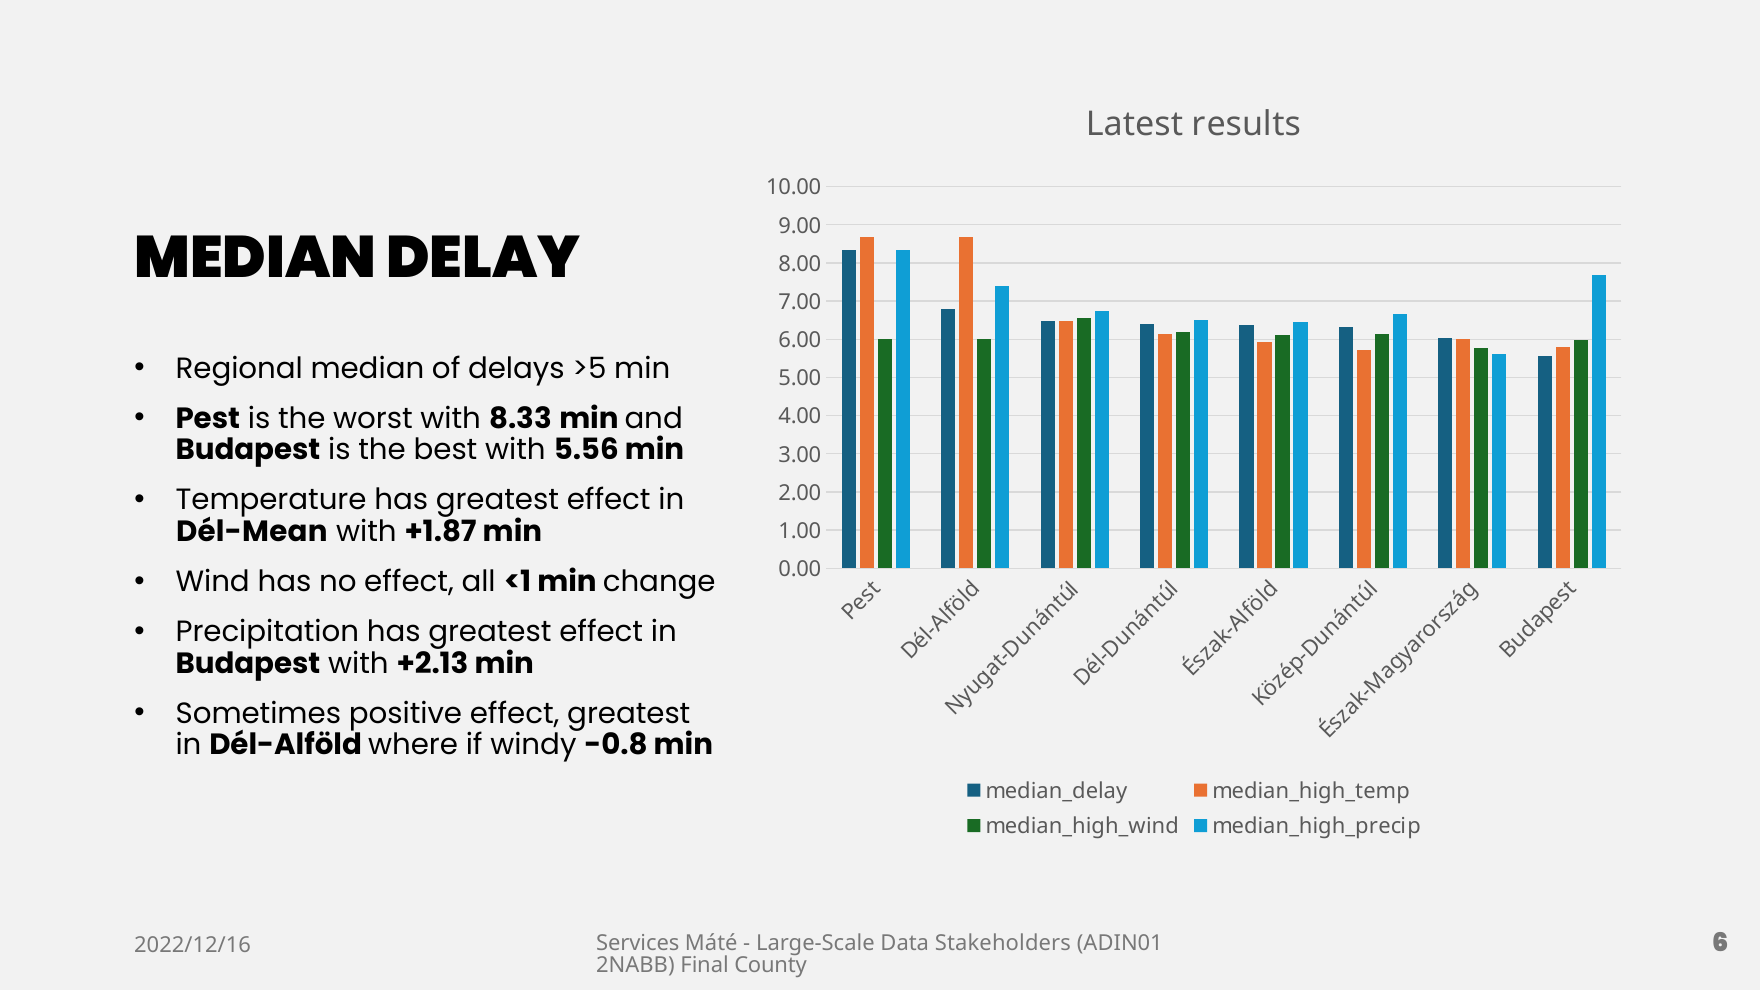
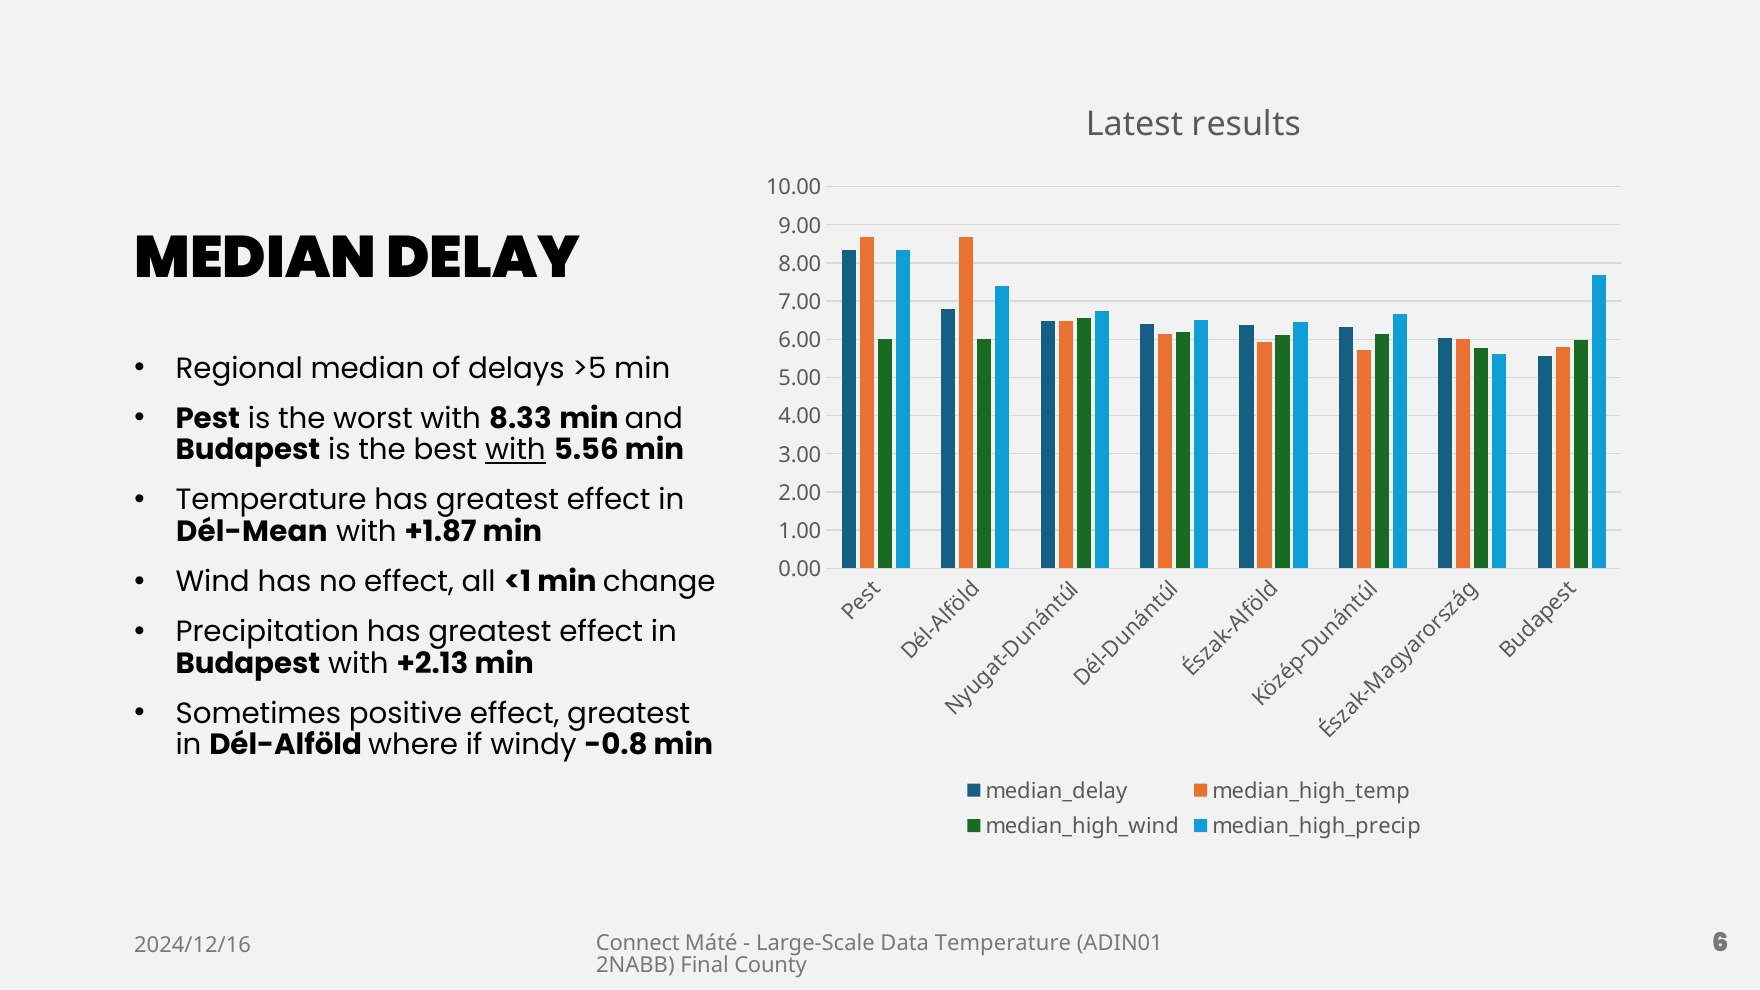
with underline: none -> present (515, 450)
Services: Services -> Connect (638, 944)
Data Stakeholders: Stakeholders -> Temperature (1003, 944)
2022/12/16: 2022/12/16 -> 2024/12/16 (193, 945)
